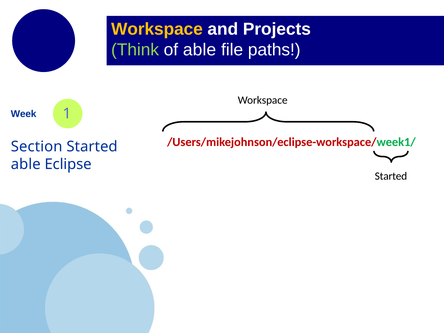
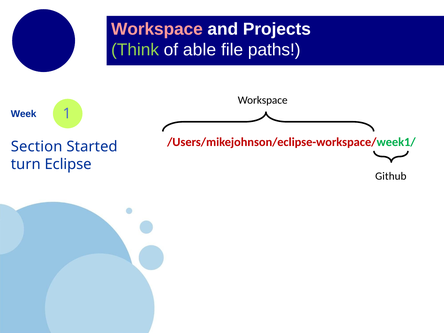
Workspace colour: yellow -> pink (157, 29)
able: able -> turn (26, 164)
Started: Started -> Github (391, 176)
